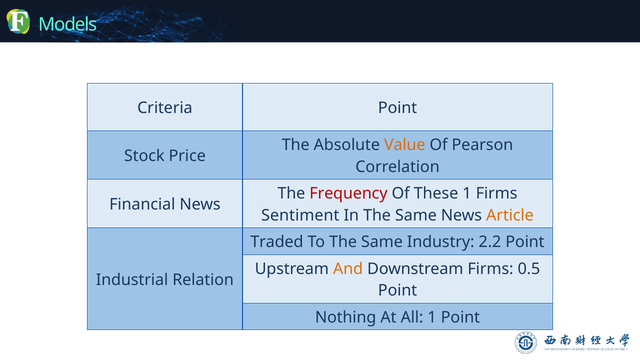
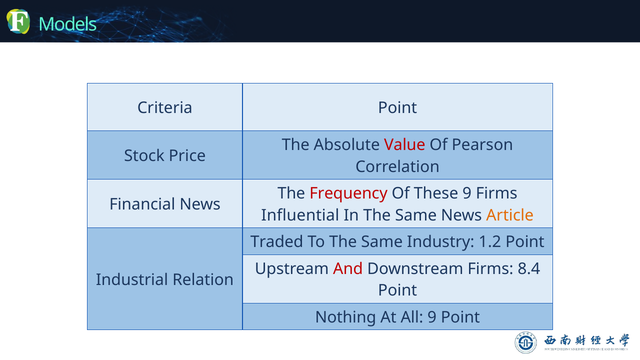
Value colour: orange -> red (405, 145)
These 1: 1 -> 9 (467, 194)
Sentiment: Sentiment -> Influential (300, 216)
2.2: 2.2 -> 1.2 (490, 242)
And colour: orange -> red (348, 269)
0.5: 0.5 -> 8.4 (529, 269)
All 1: 1 -> 9 (432, 317)
